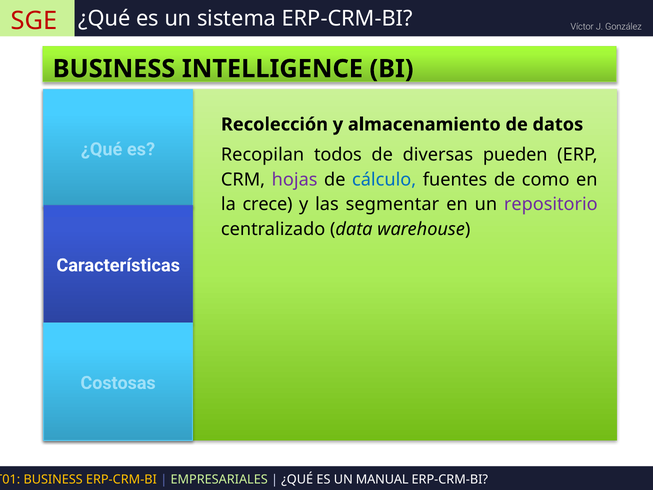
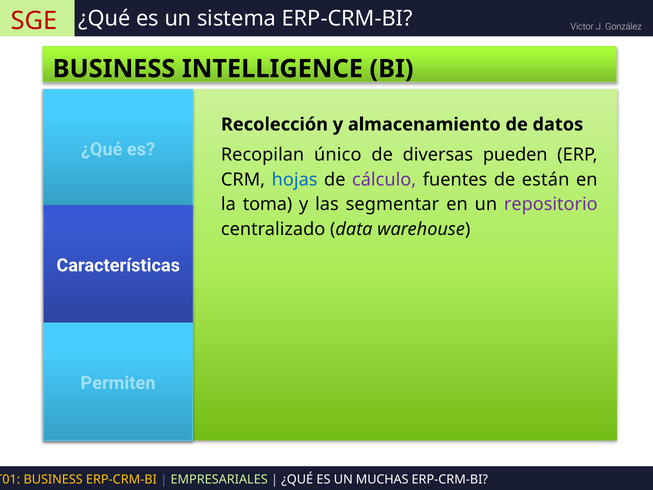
todos: todos -> único (338, 155)
hojas colour: purple -> blue (295, 179)
cálculo colour: blue -> purple (384, 179)
como: como -> están (546, 179)
crece: crece -> toma (268, 204)
Costosas: Costosas -> Permiten (118, 383)
MANUAL: MANUAL -> MUCHAS (382, 479)
